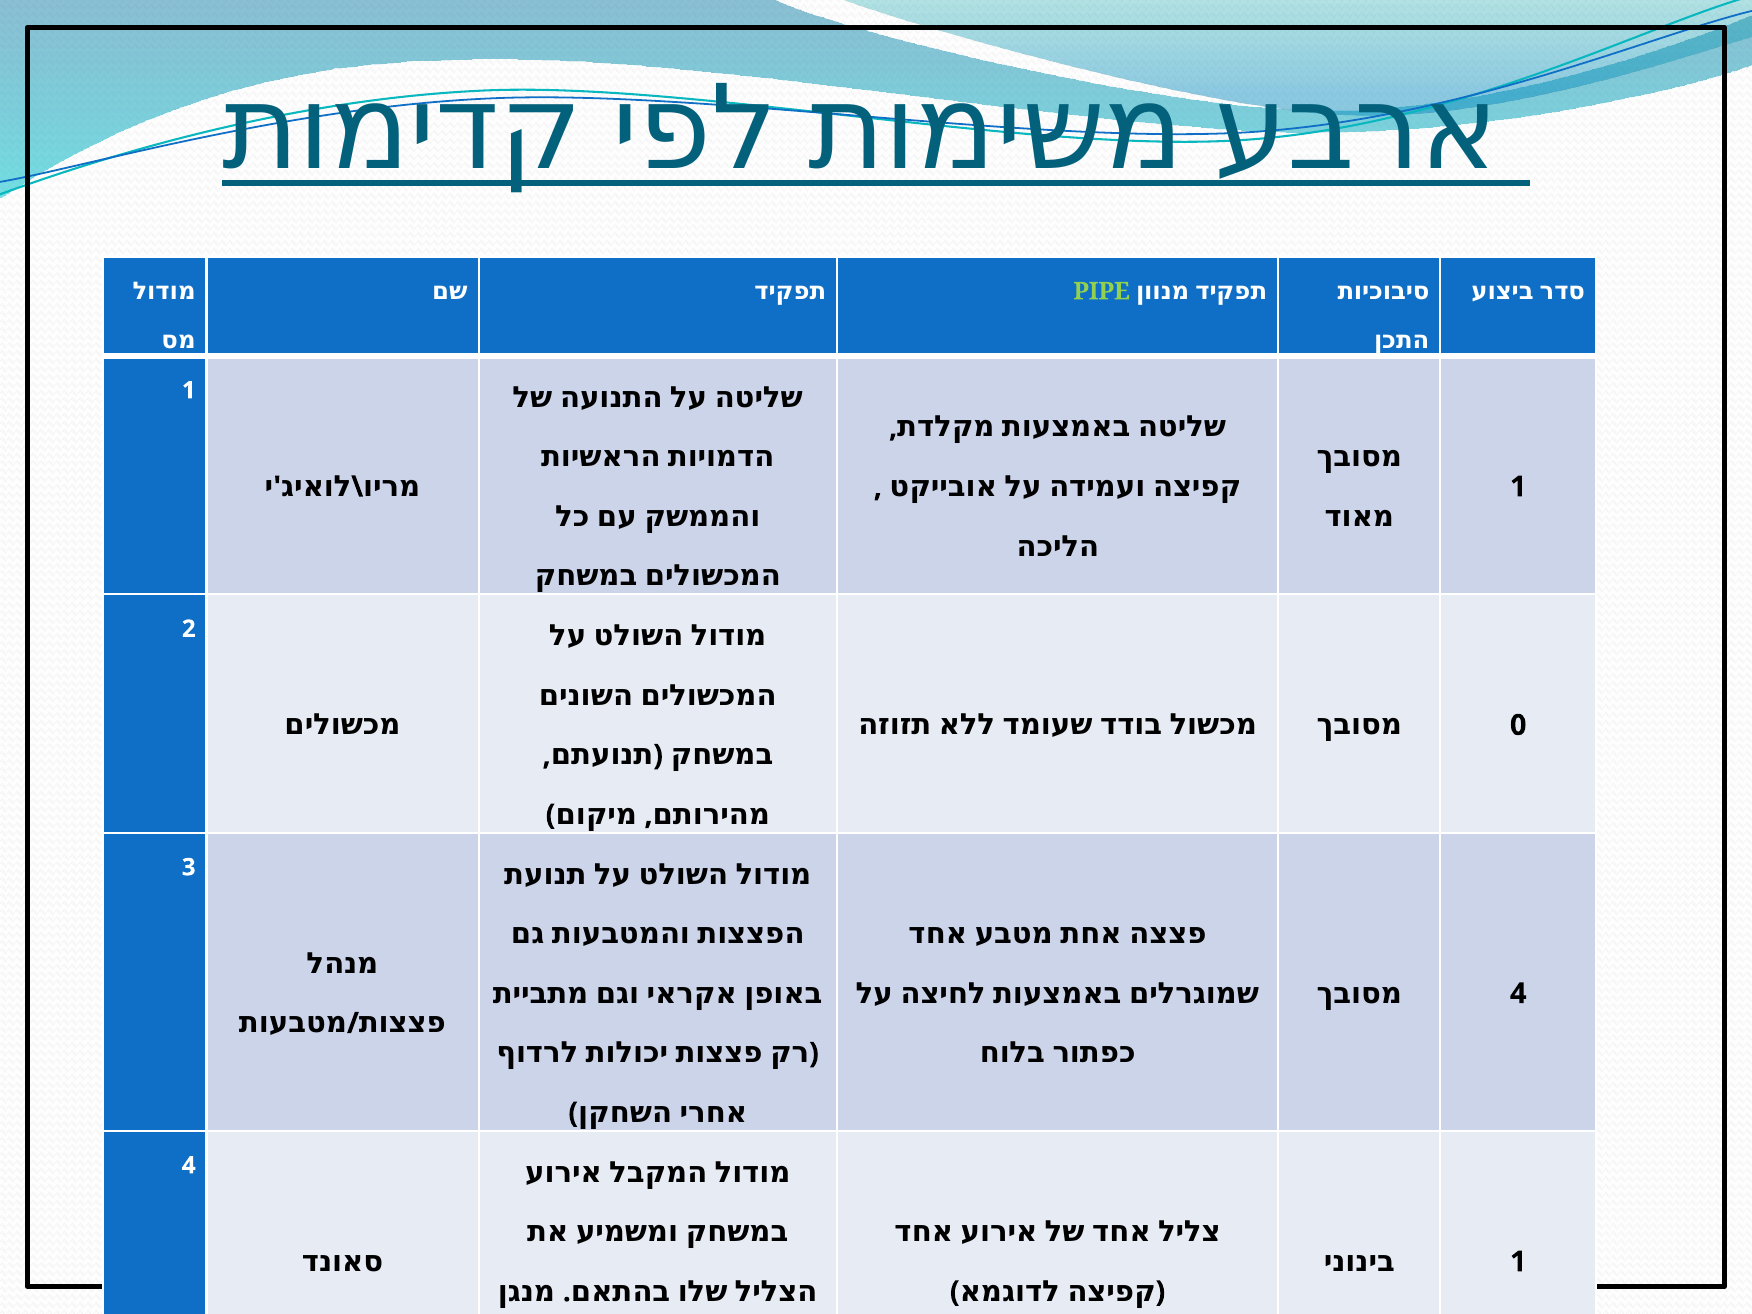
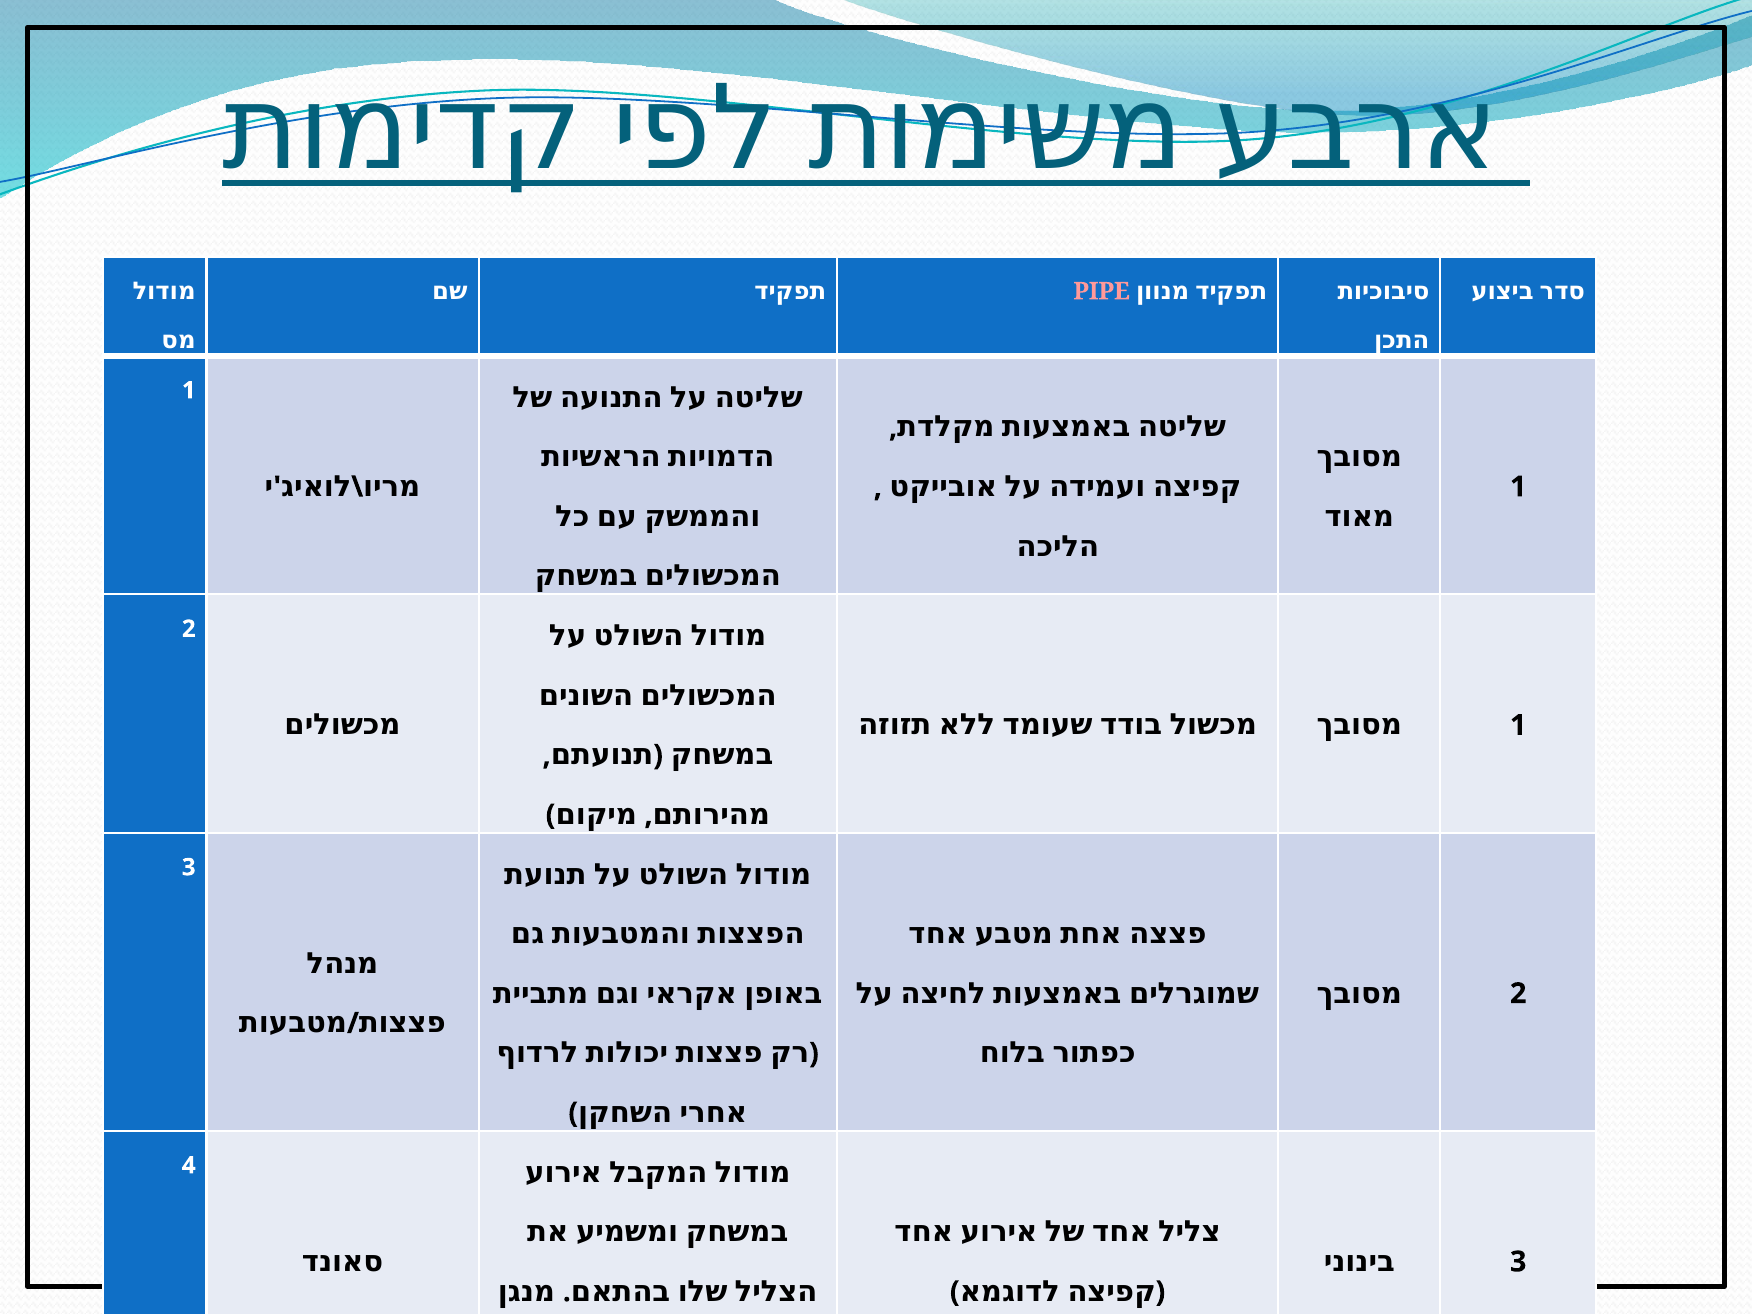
PIPE colour: light green -> pink (1102, 291)
0: 0 -> 1 (1518, 725)
4: 4 -> 2 (1518, 994)
1: 1 -> 3 (1518, 1262)
